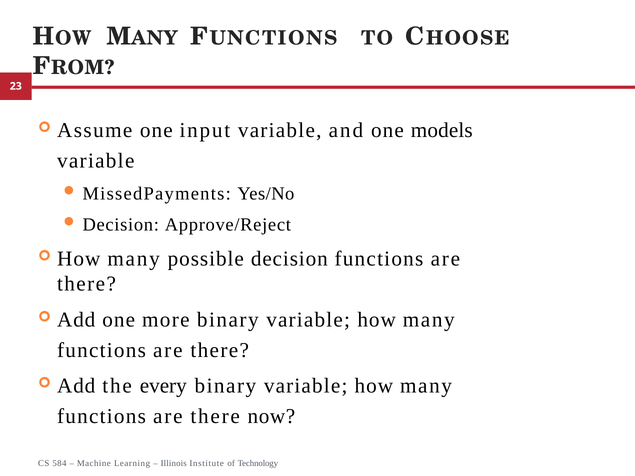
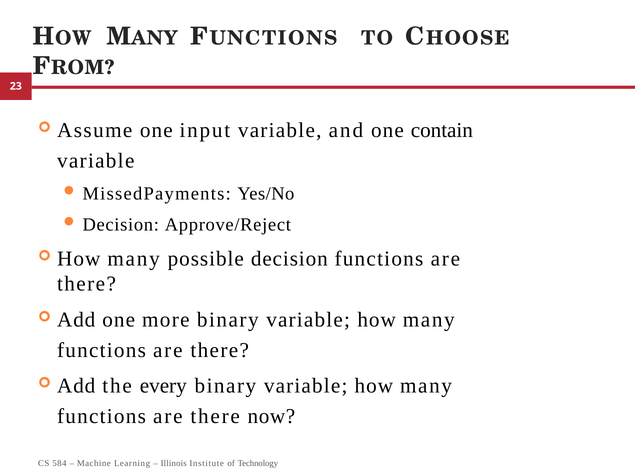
models: models -> contain (442, 130)
